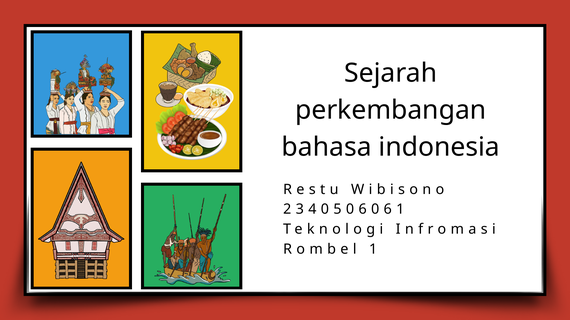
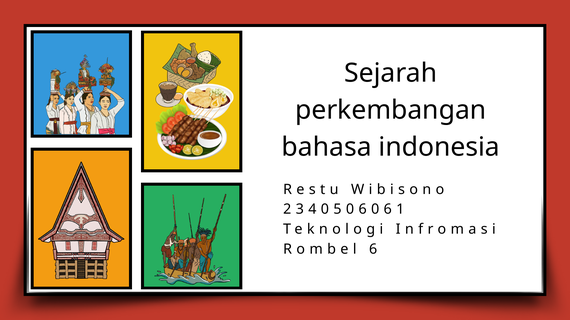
1: 1 -> 6 (373, 250)
